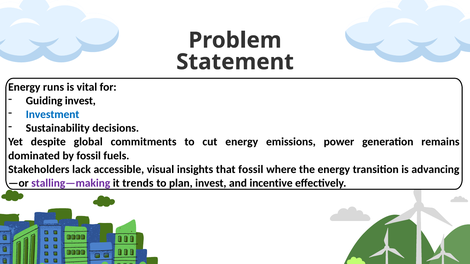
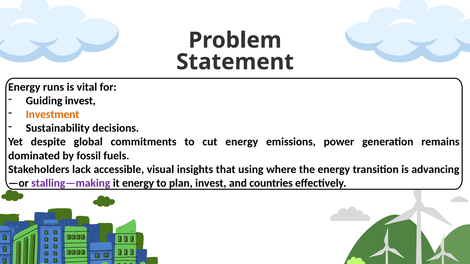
Investment colour: blue -> orange (53, 115)
that fossil: fossil -> using (251, 170)
it trends: trends -> energy (138, 183)
incentive: incentive -> countries (271, 183)
